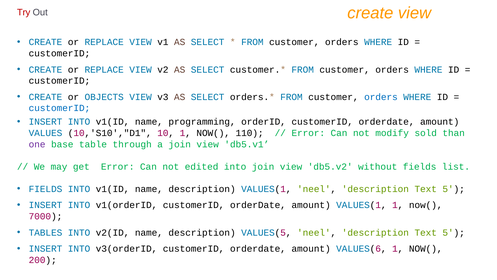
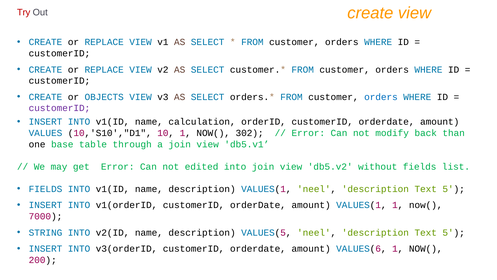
customerID colour: blue -> purple (59, 108)
programming: programming -> calculation (202, 122)
110: 110 -> 302 (250, 133)
sold: sold -> back (426, 133)
one colour: purple -> black (37, 144)
TABLES: TABLES -> STRING (45, 232)
